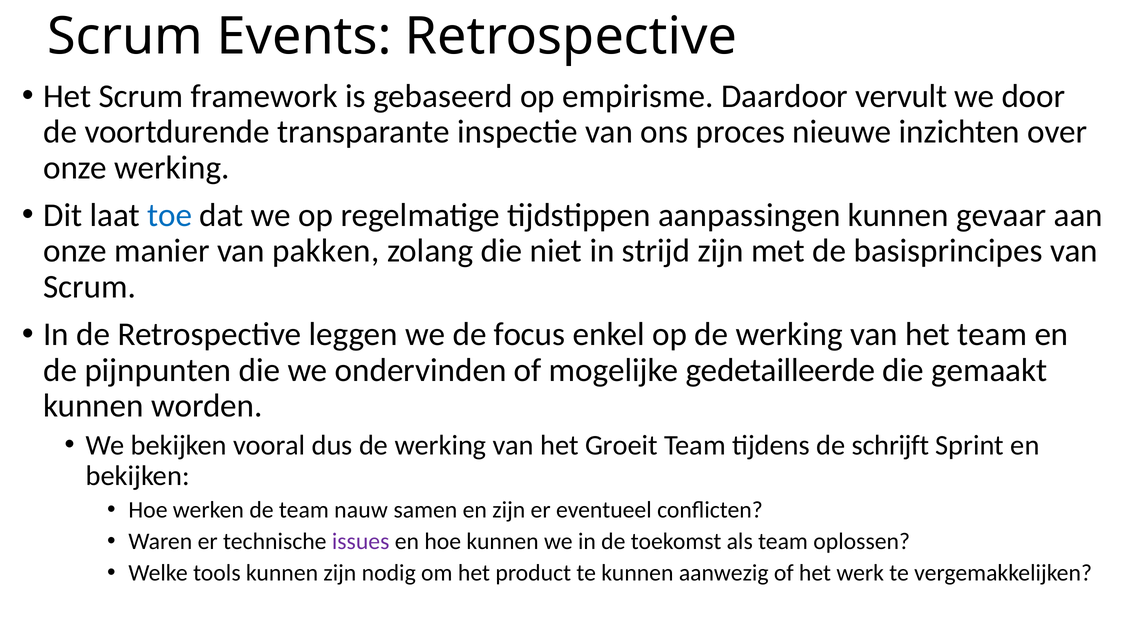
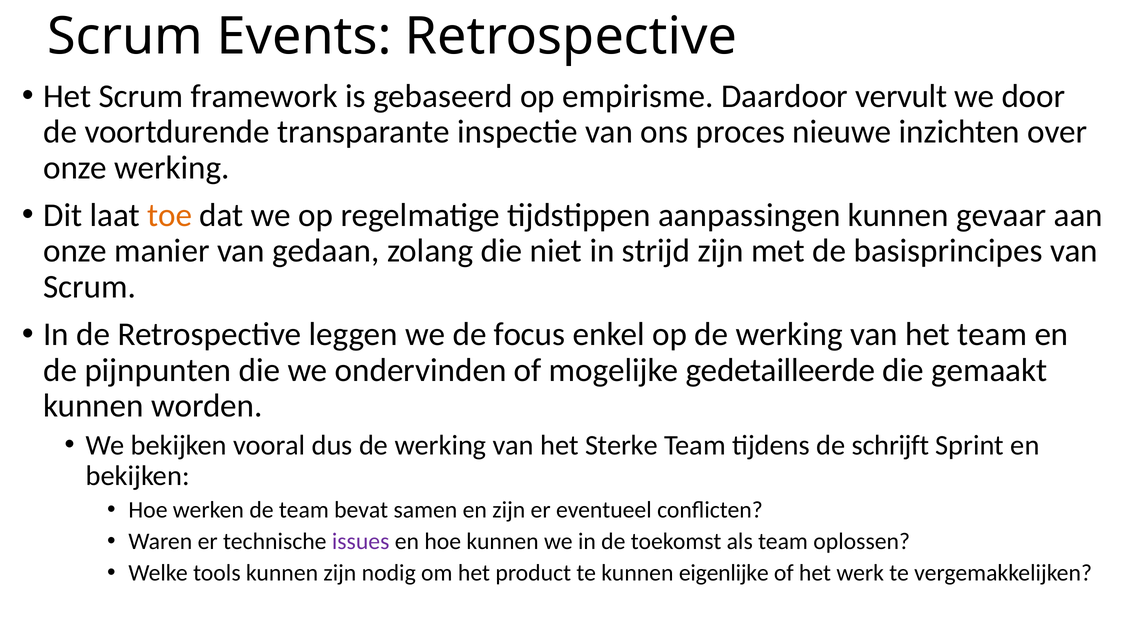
toe colour: blue -> orange (170, 215)
pakken: pakken -> gedaan (326, 251)
Groeit: Groeit -> Sterke (621, 445)
nauw: nauw -> bevat (361, 510)
aanwezig: aanwezig -> eigenlijke (724, 573)
